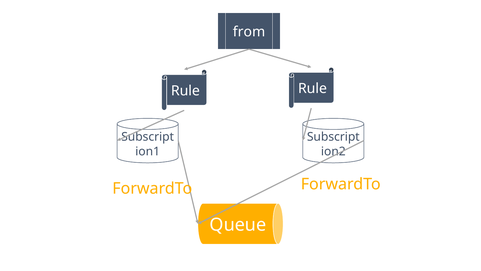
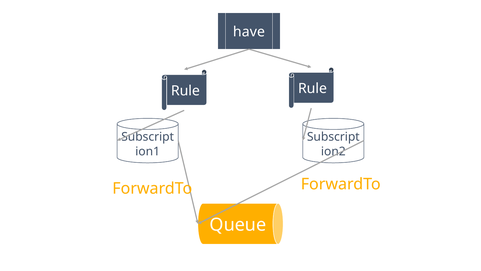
from: from -> have (249, 32)
